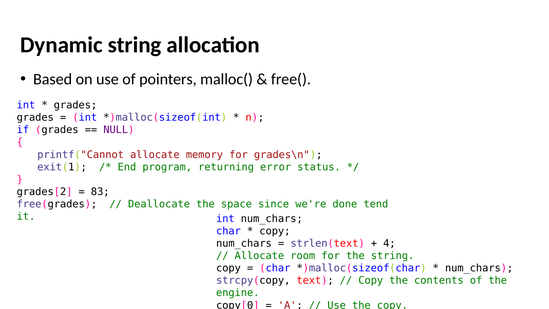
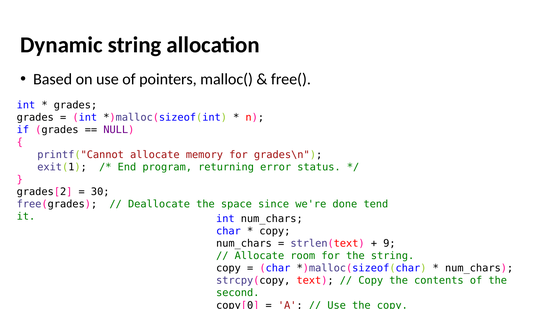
83: 83 -> 30 (100, 192)
4: 4 -> 9 (389, 243)
engine: engine -> second (238, 293)
